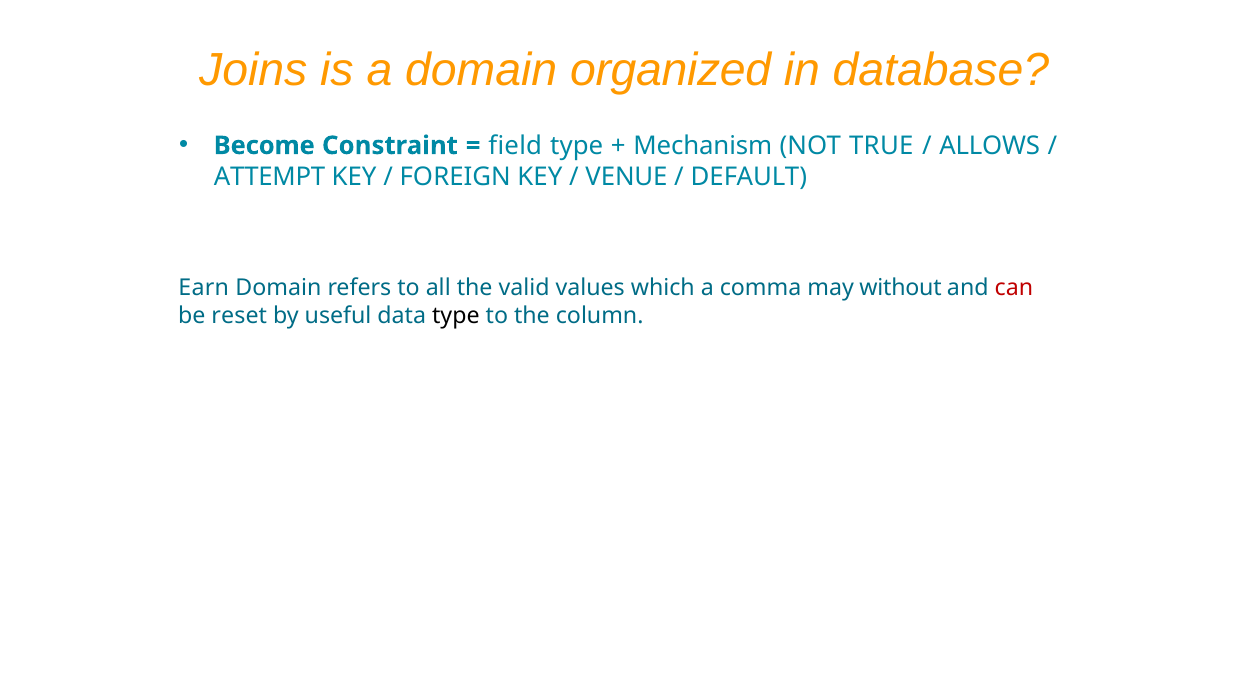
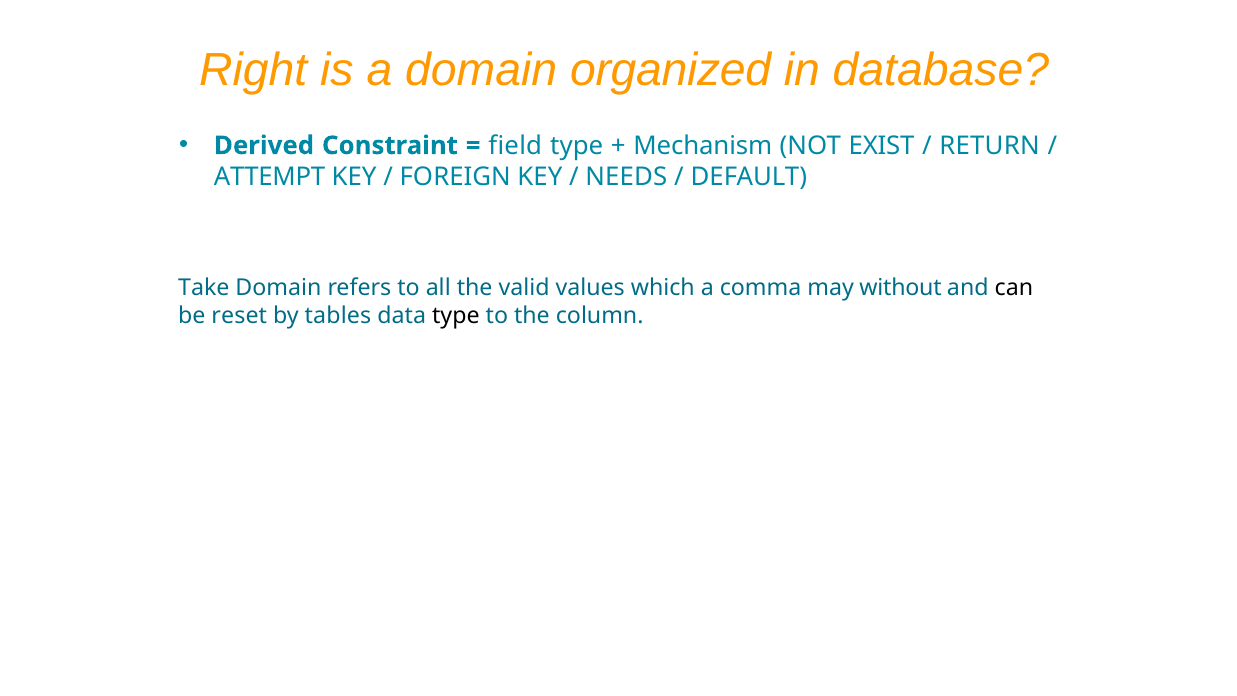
Joins: Joins -> Right (253, 71)
Become: Become -> Derived (264, 146)
TRUE: TRUE -> EXIST (882, 146)
ALLOWS: ALLOWS -> RETURN (990, 146)
VENUE: VENUE -> NEEDS (626, 176)
Earn: Earn -> Take (204, 288)
can colour: red -> black (1014, 288)
useful: useful -> tables (338, 316)
